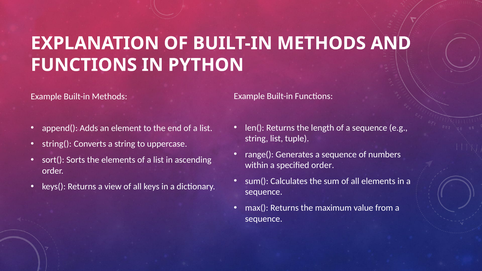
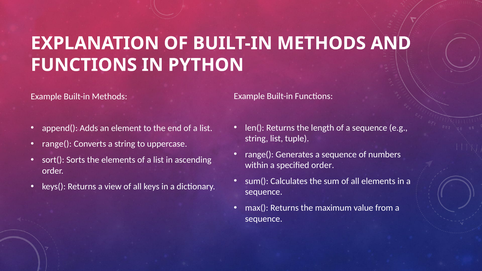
string(: string( -> range( (57, 144)
